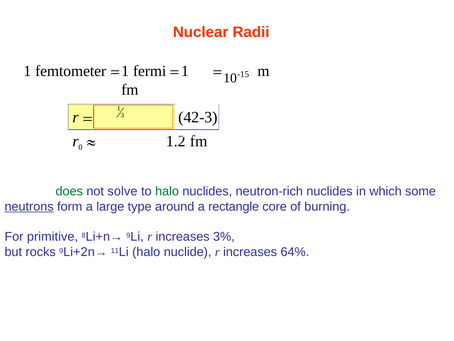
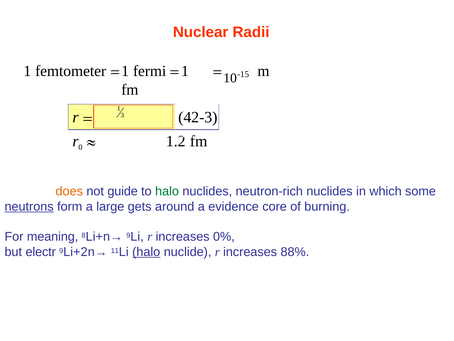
does colour: green -> orange (69, 191)
solve: solve -> guide (123, 191)
type: type -> gets (140, 206)
rectangle: rectangle -> evidence (234, 206)
primitive: primitive -> meaning (53, 236)
3%: 3% -> 0% (224, 236)
rocks: rocks -> electr (41, 252)
halo underline: none -> present (146, 252)
64%: 64% -> 88% (295, 252)
